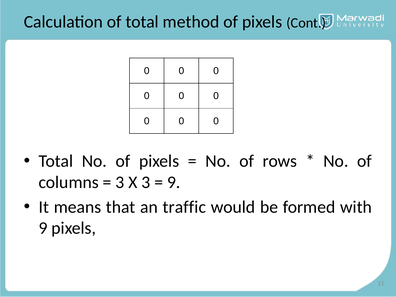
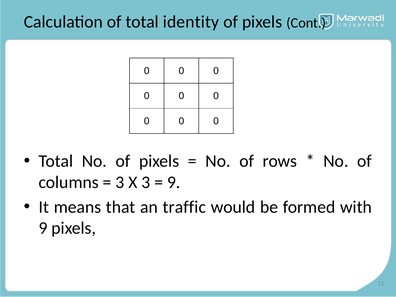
method: method -> identity (191, 22)
